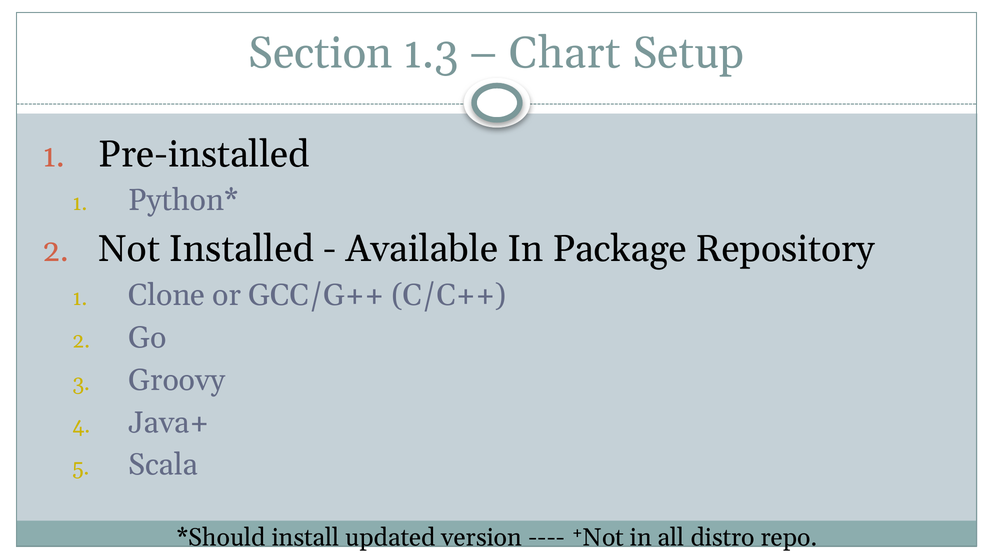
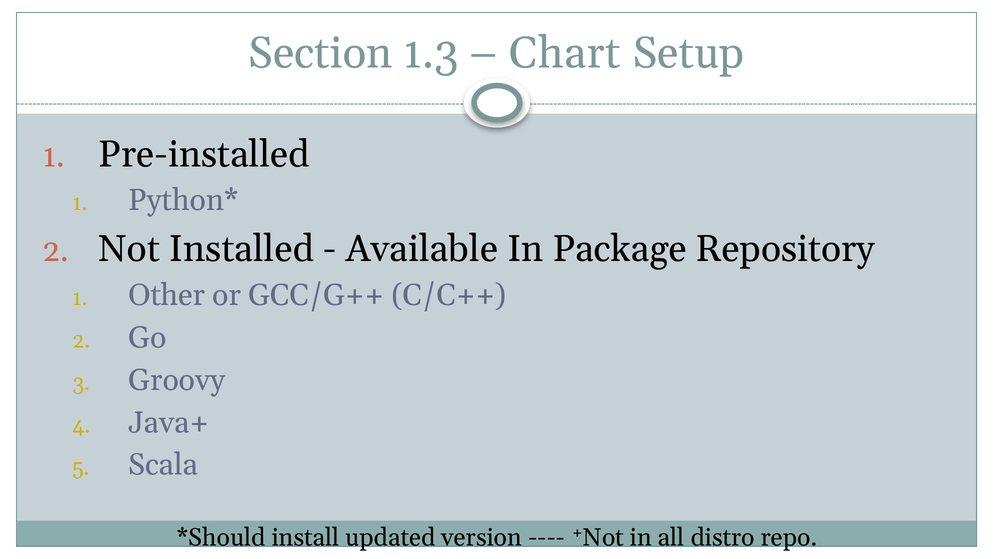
Clone: Clone -> Other (167, 295)
